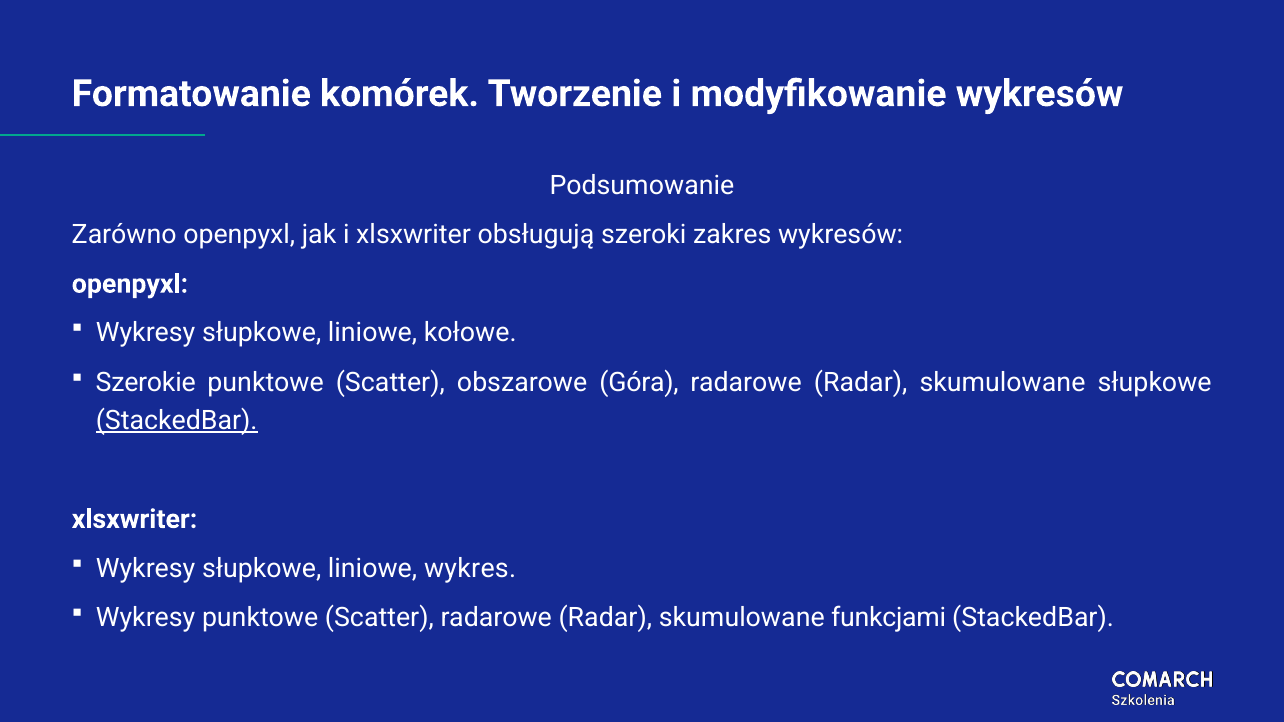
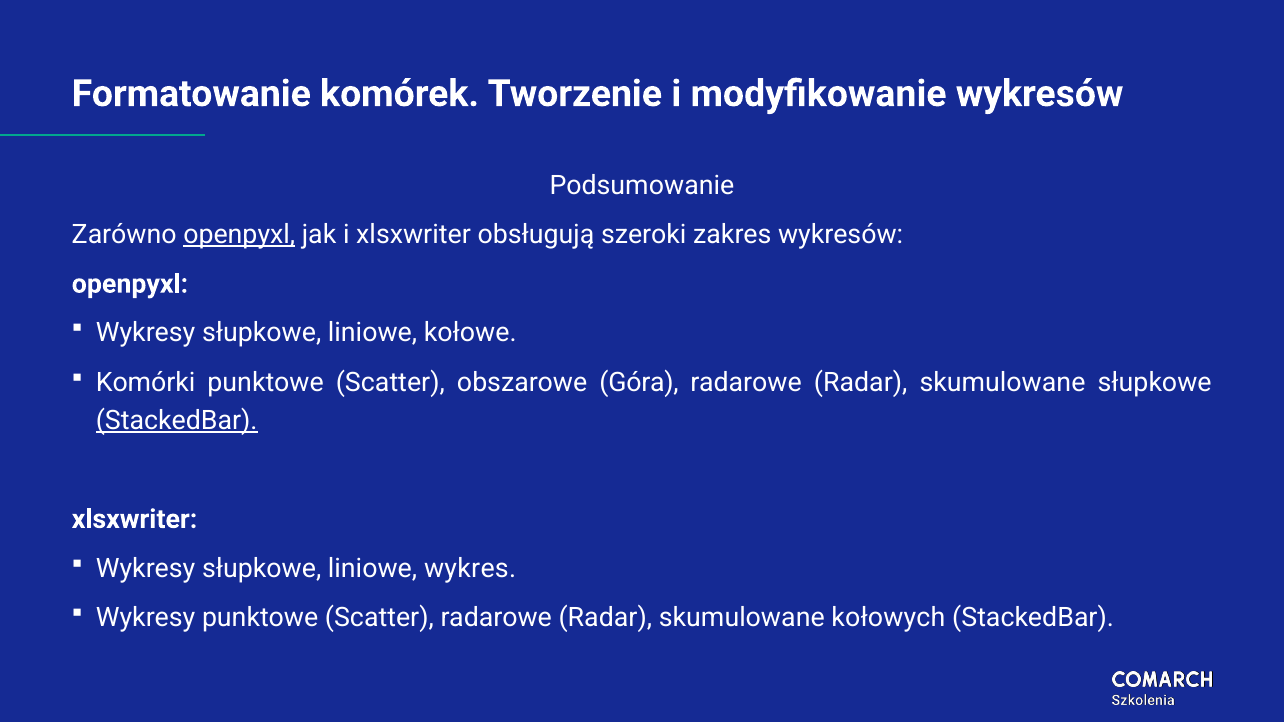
openpyxl underline: none -> present (239, 235)
Szerokie: Szerokie -> Komórki (146, 382)
funkcjami: funkcjami -> kołowych (888, 618)
